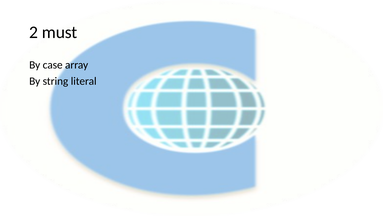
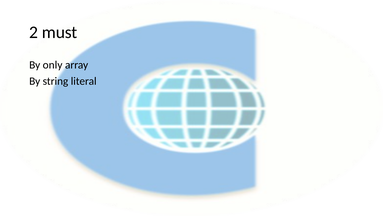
case: case -> only (53, 65)
